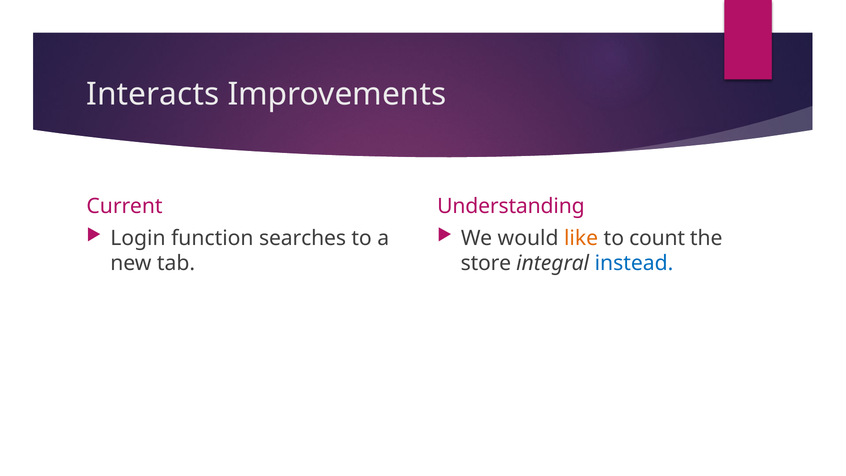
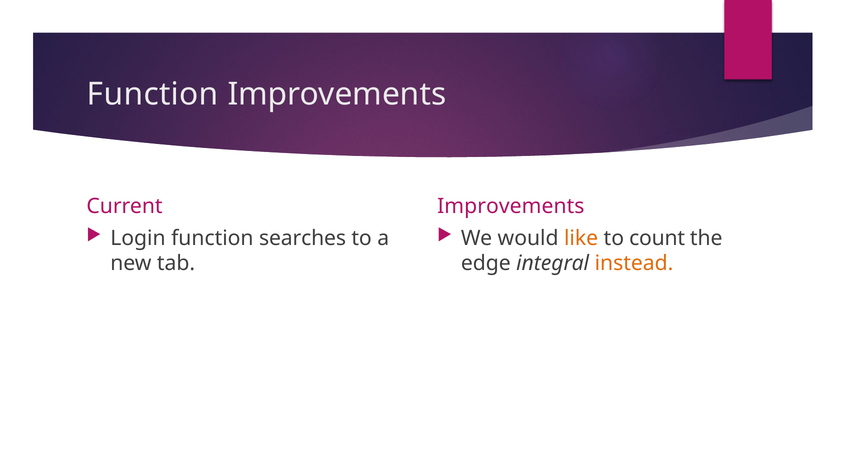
Interacts: Interacts -> Function (153, 94)
Understanding: Understanding -> Improvements (511, 206)
store: store -> edge (486, 263)
instead colour: blue -> orange (634, 263)
